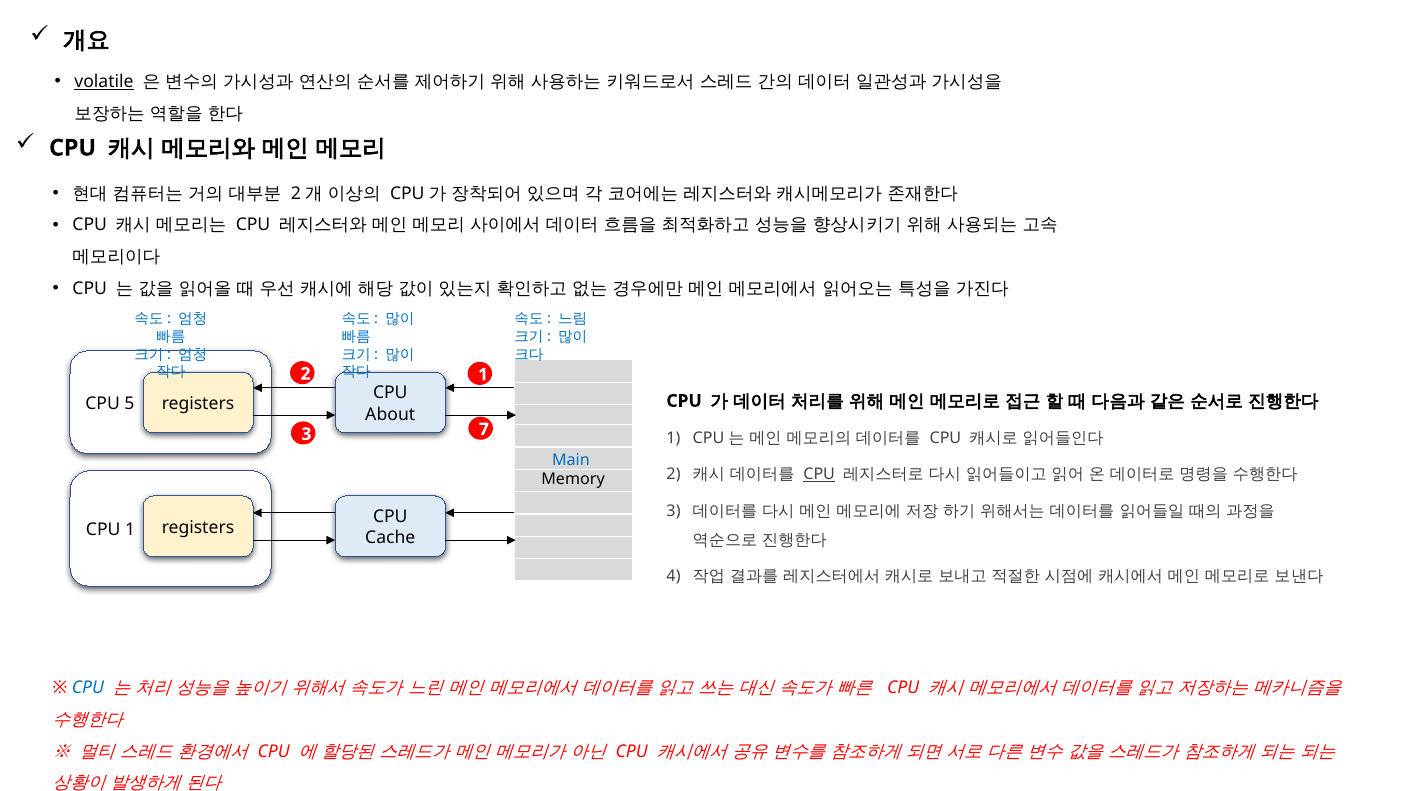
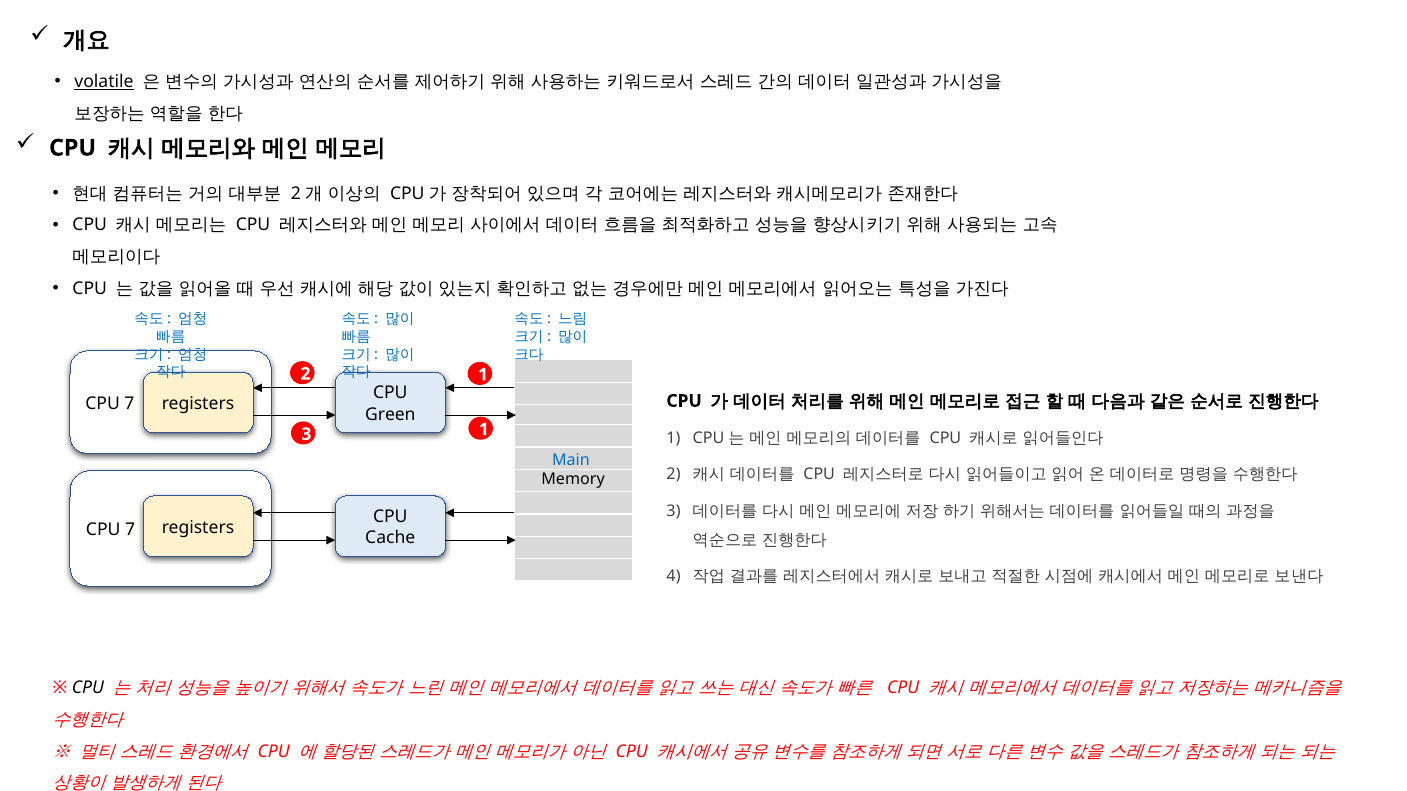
5: 5 -> 7 (129, 403)
About: About -> Green (390, 414)
3 7: 7 -> 1 (484, 430)
CPU underline: present -> none (819, 475)
1: 1 -> 7 (130, 530)
CPU colour: blue -> black (88, 688)
